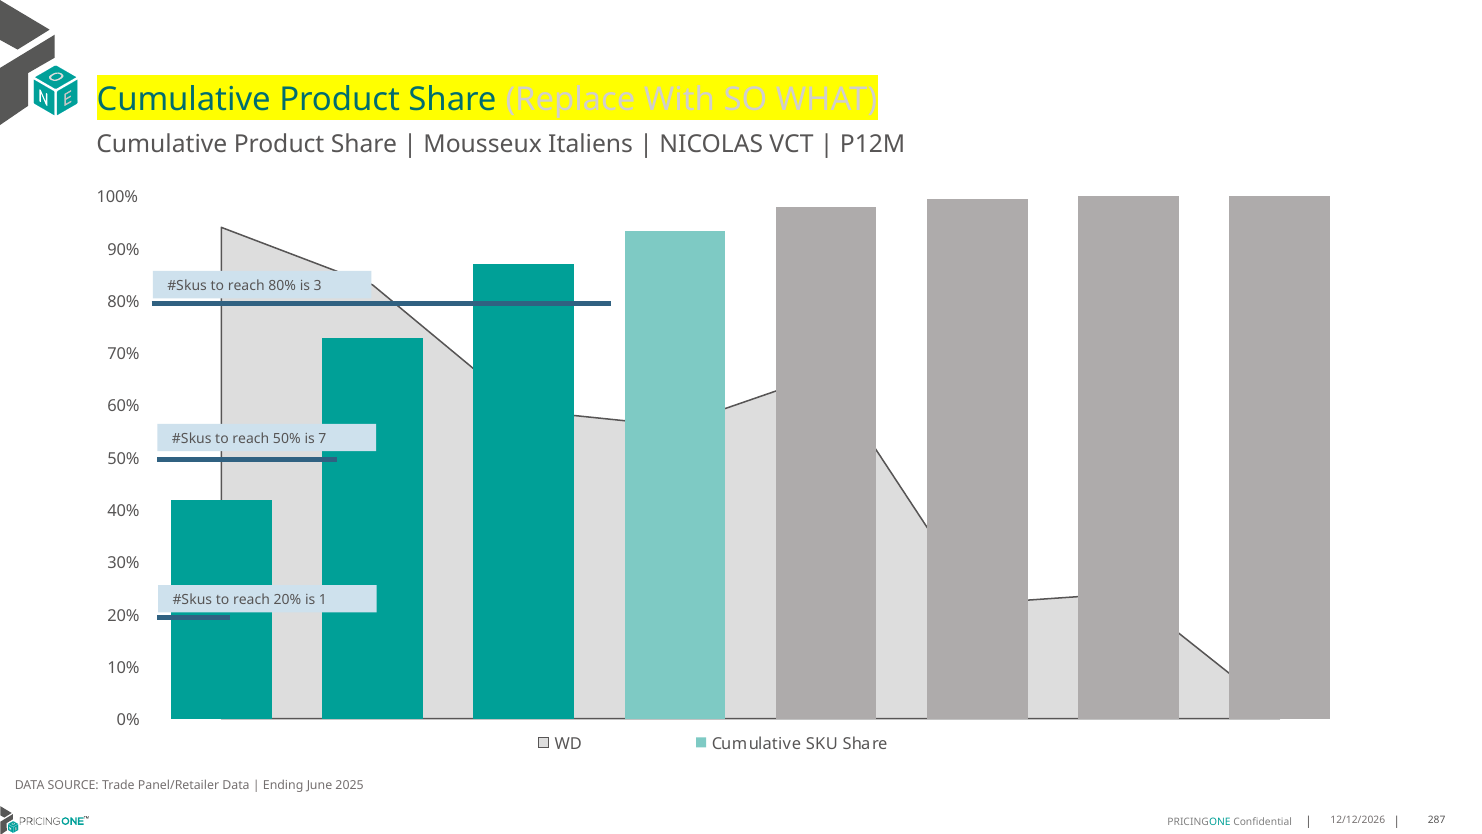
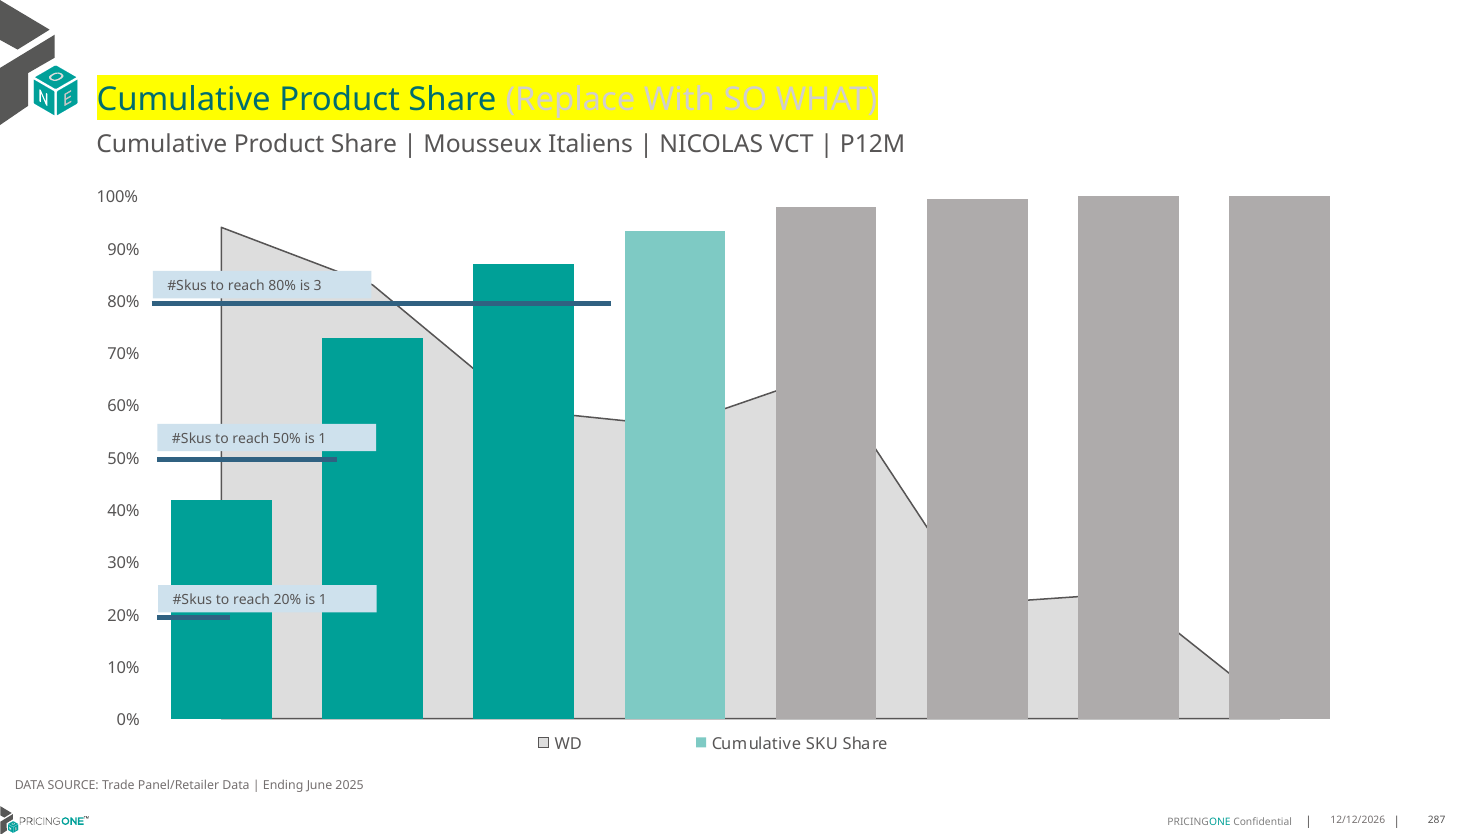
50% is 7: 7 -> 1 (322, 438)
